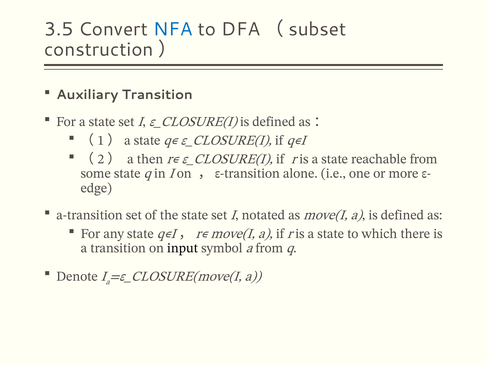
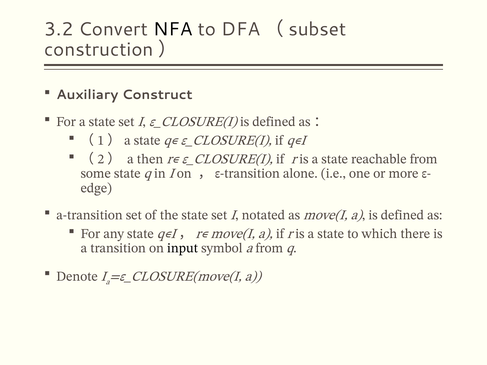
3.5: 3.5 -> 3.2 (59, 29)
NFA colour: blue -> black (173, 29)
Auxiliary Transition: Transition -> Construct (157, 95)
